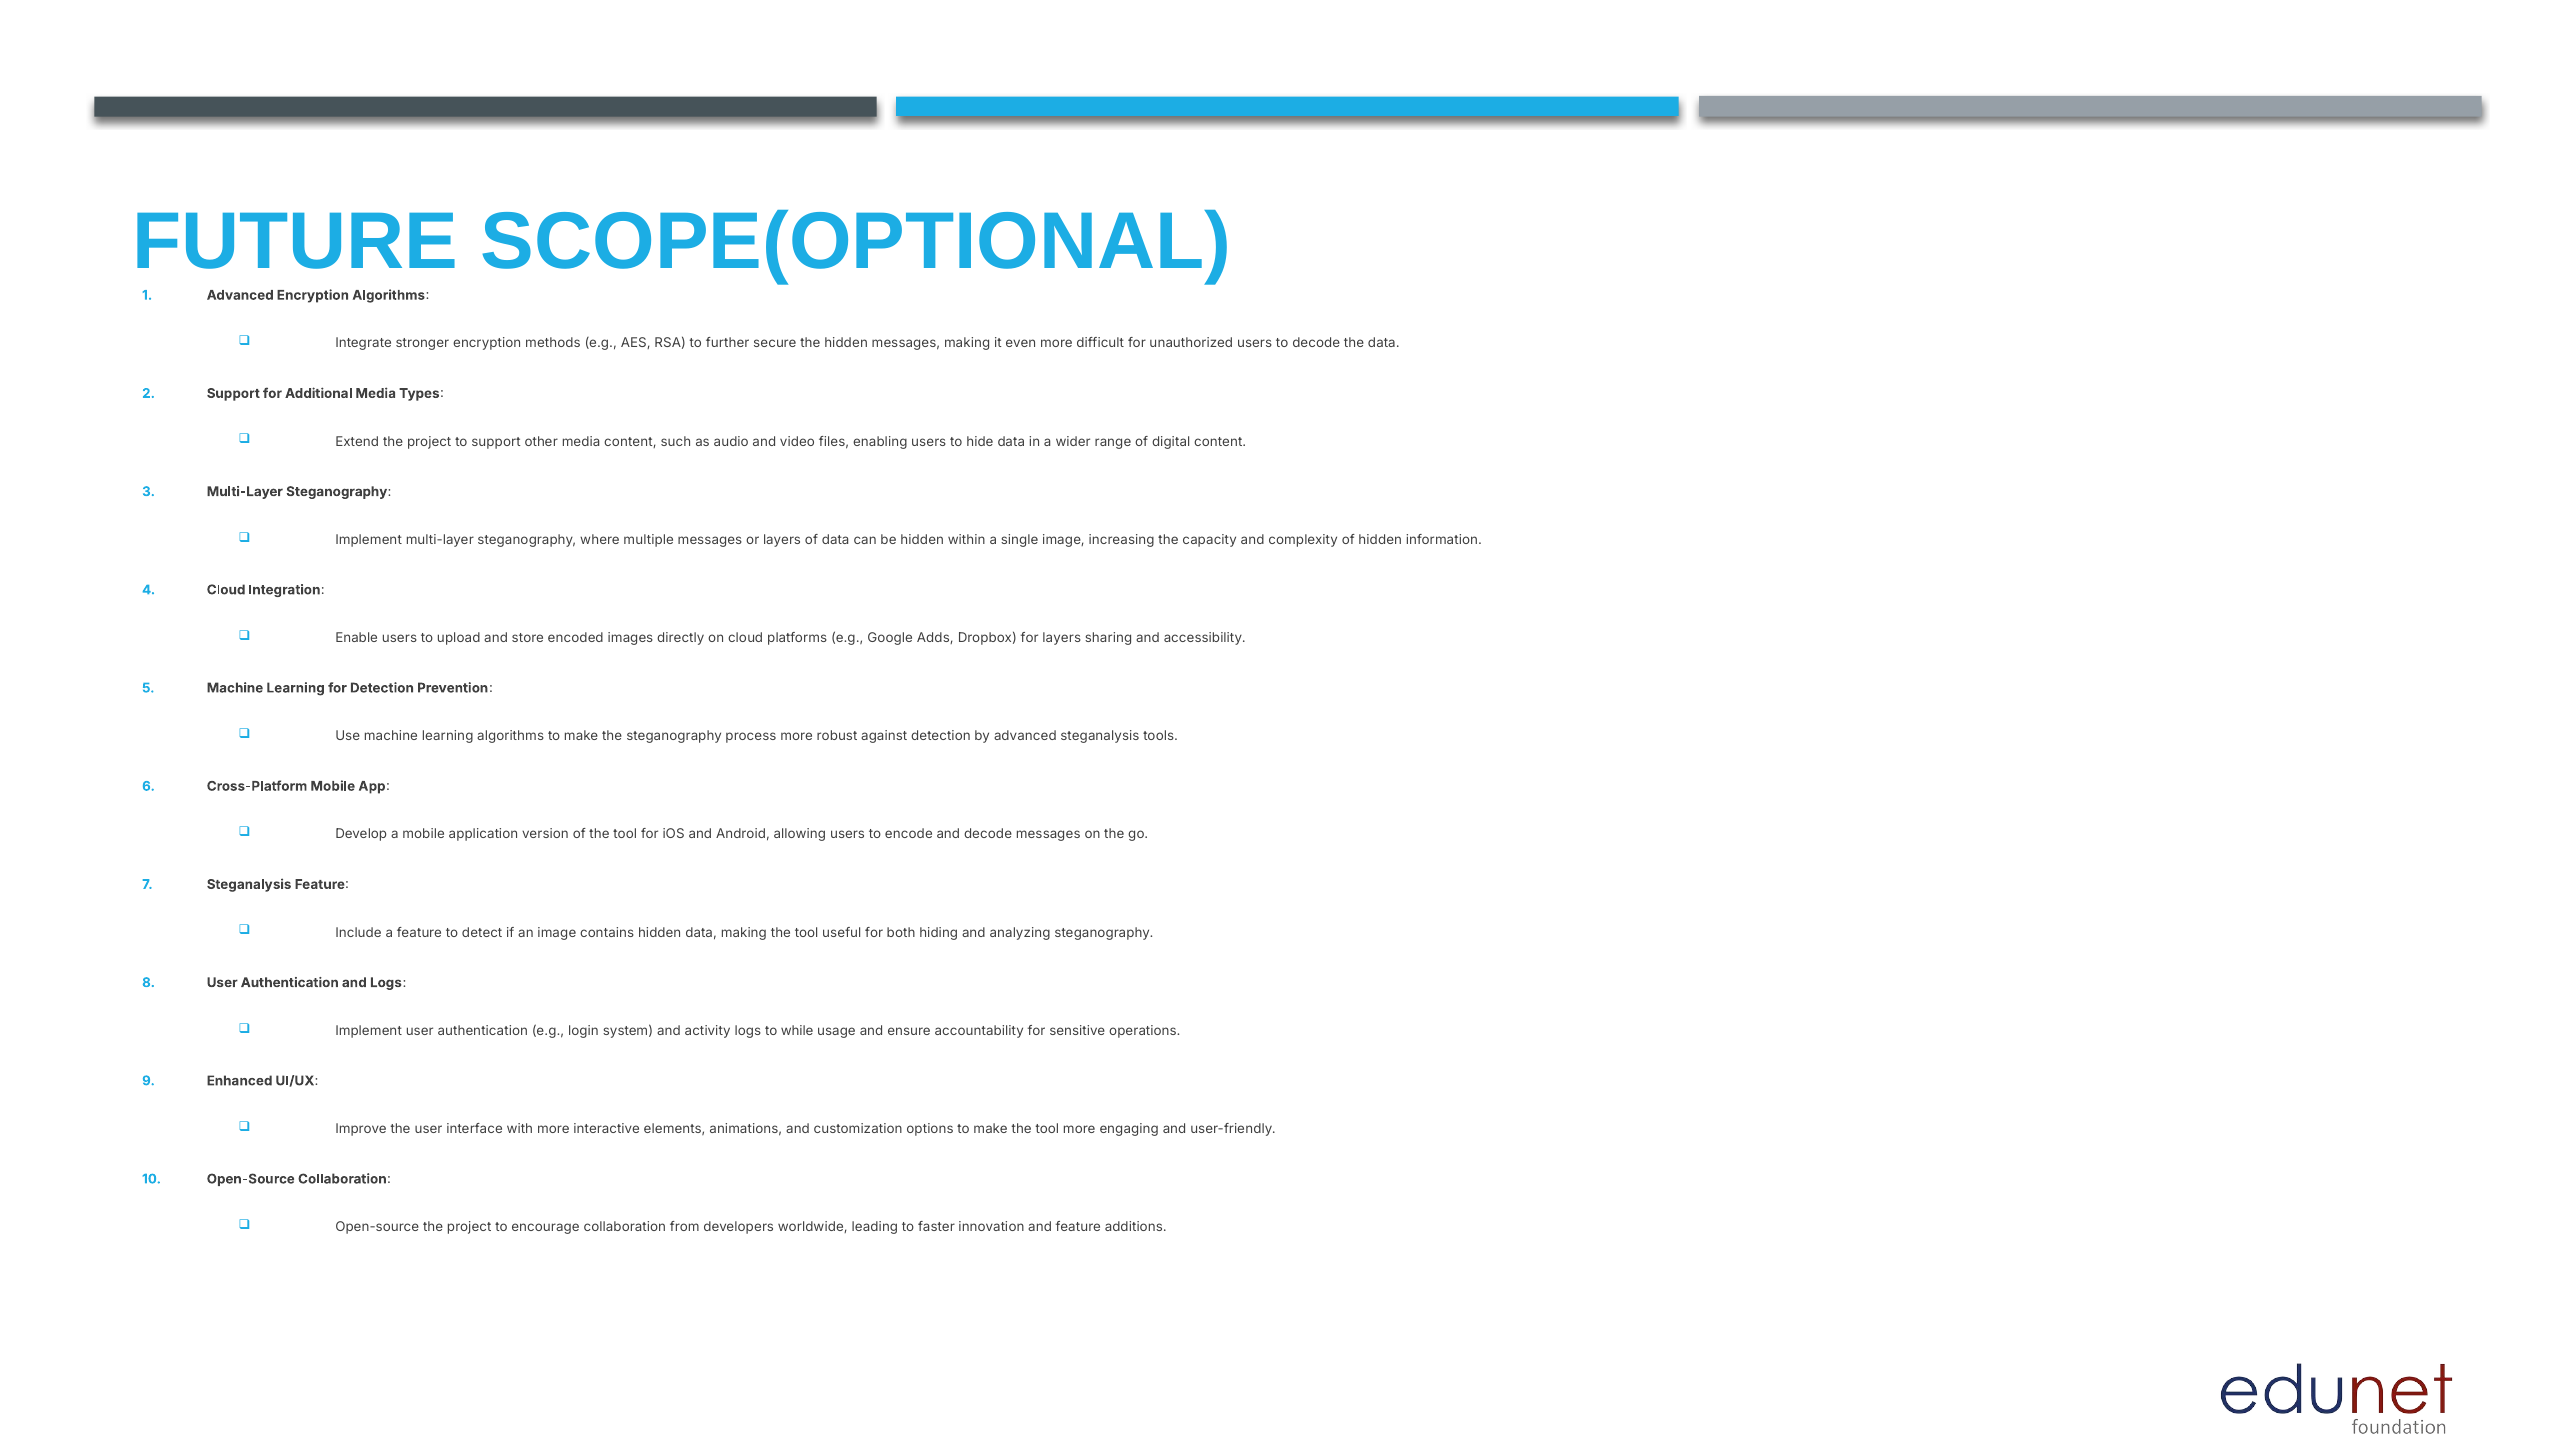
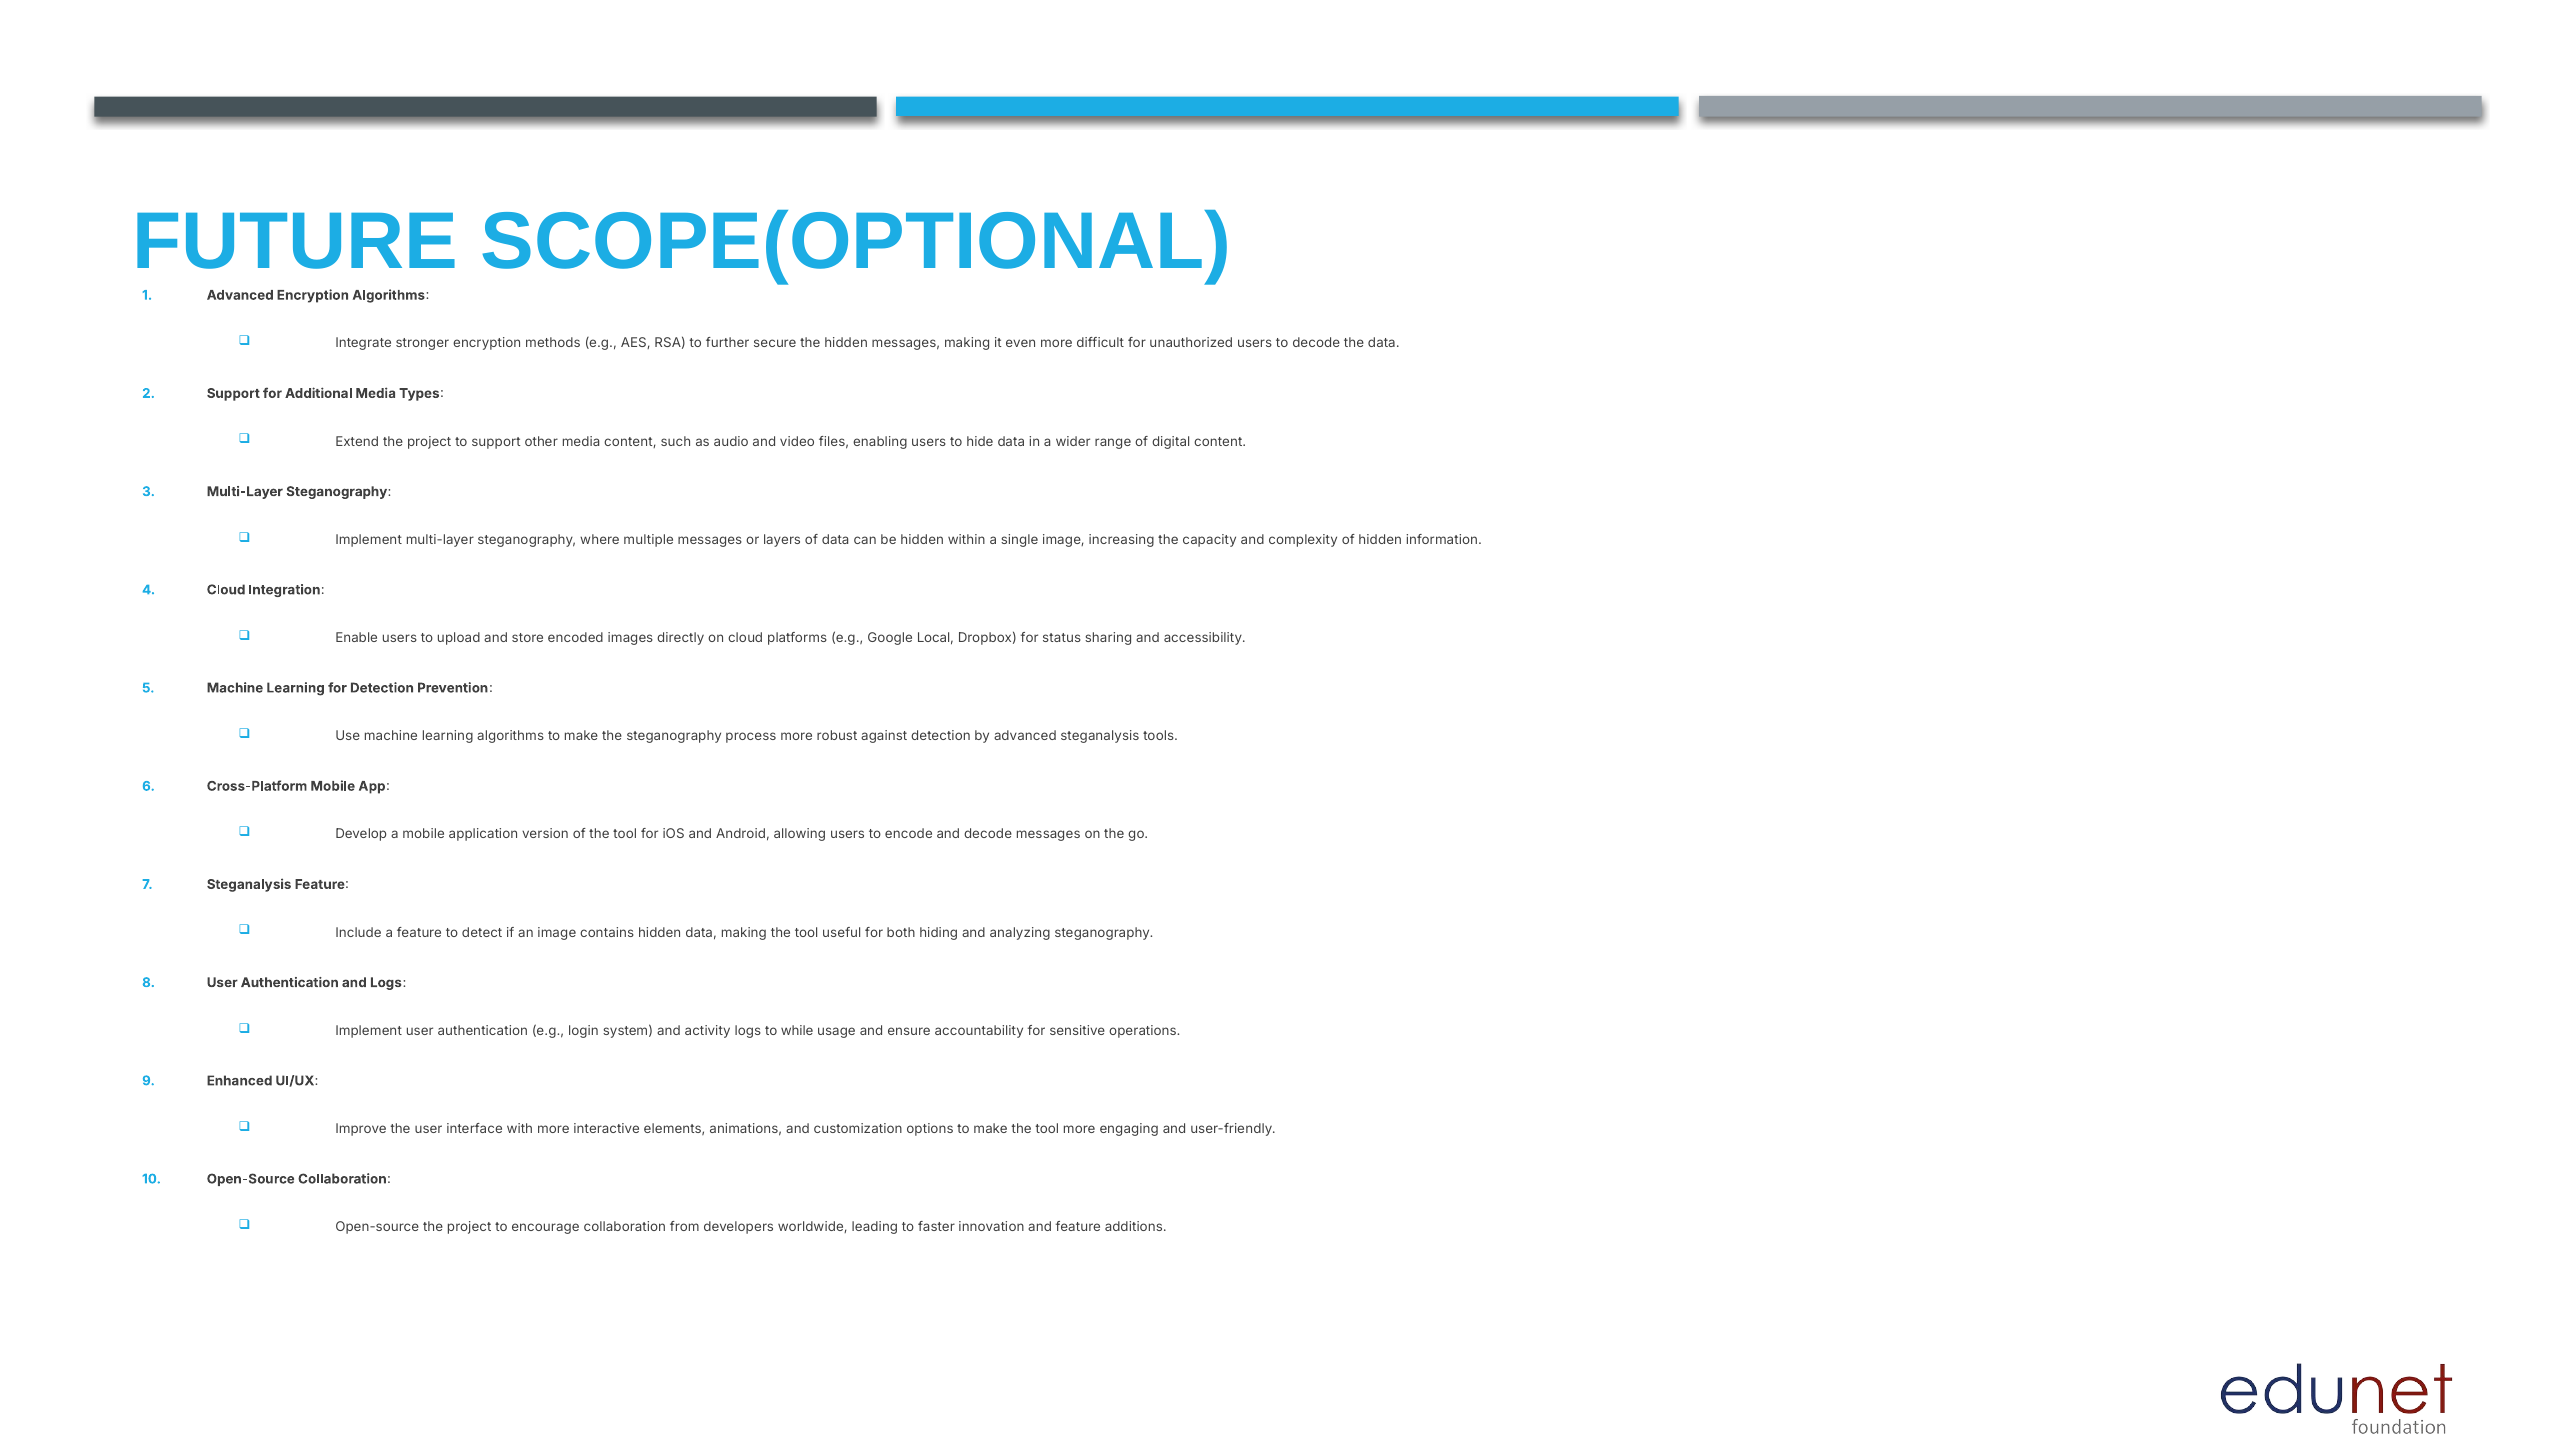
Adds: Adds -> Local (935, 638)
for layers: layers -> status (1062, 638)
